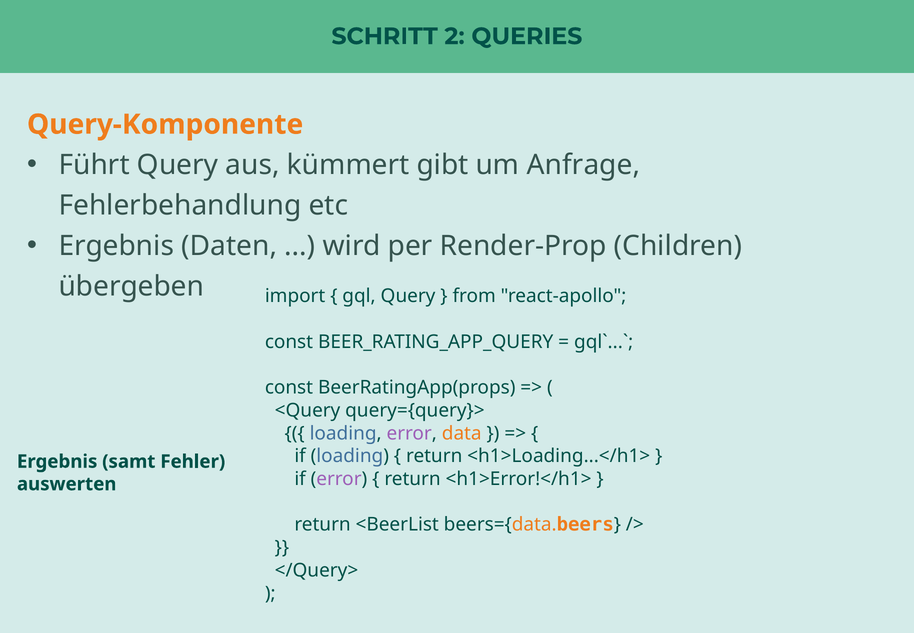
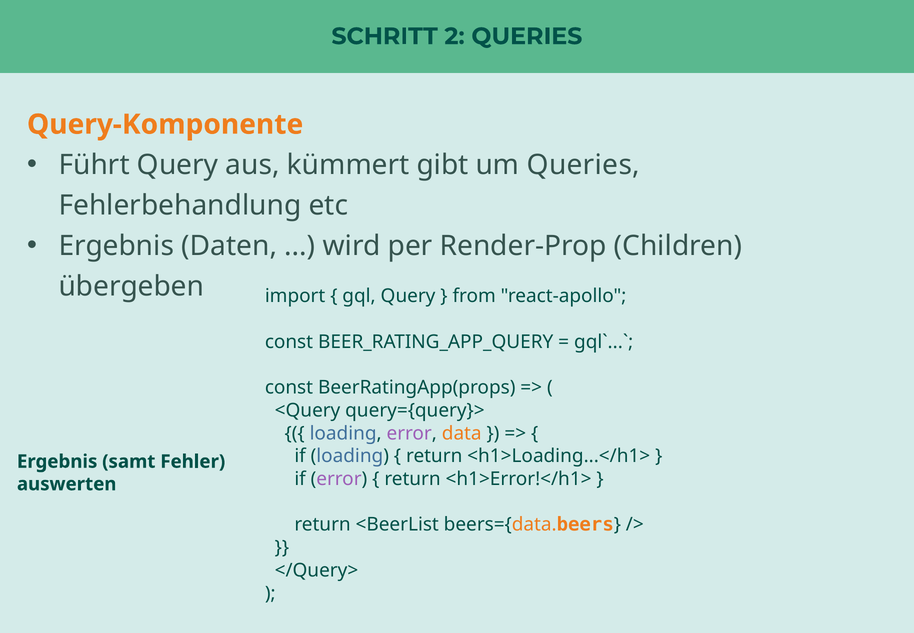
um Anfrage: Anfrage -> Queries (583, 165)
